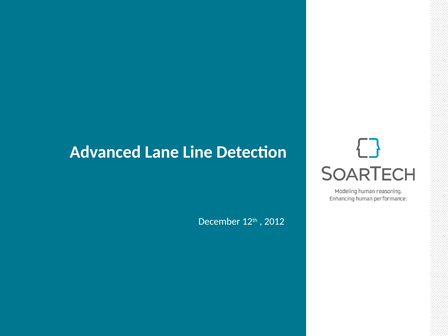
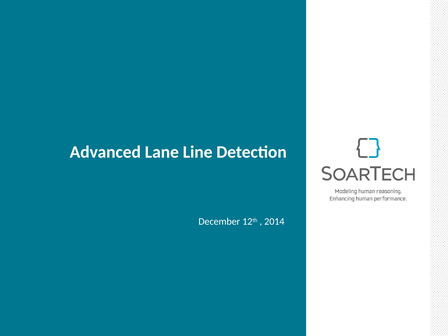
2012: 2012 -> 2014 (274, 222)
